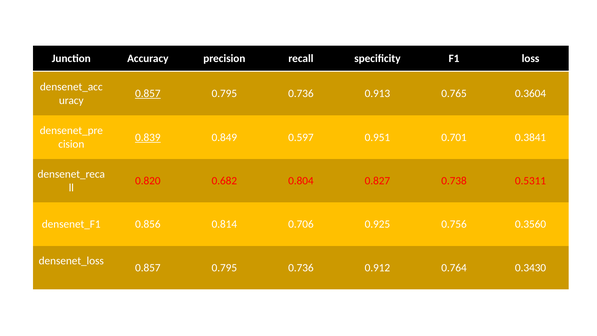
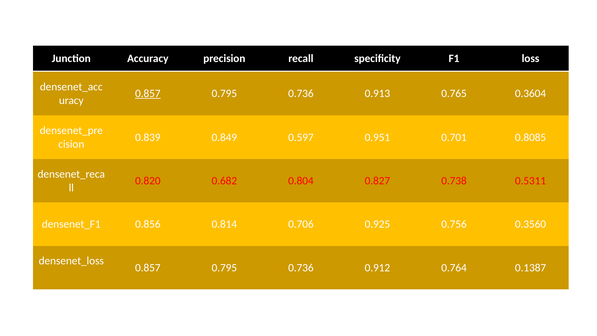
0.839 underline: present -> none (148, 137)
0.3841: 0.3841 -> 0.8085 (531, 137)
0.3430: 0.3430 -> 0.1387 (531, 268)
